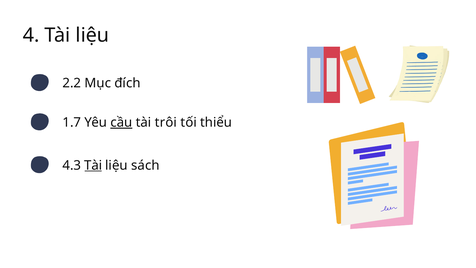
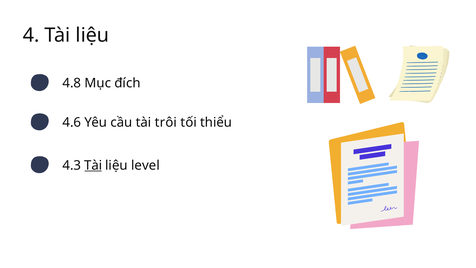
2.2: 2.2 -> 4.8 (72, 83)
1.7: 1.7 -> 4.6 (72, 122)
cầu underline: present -> none (121, 122)
sách: sách -> level (146, 165)
